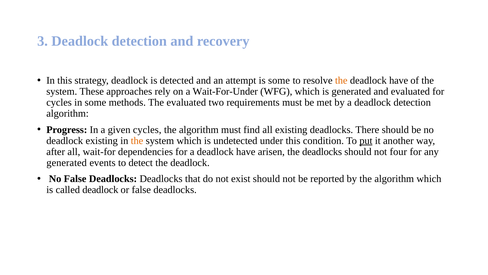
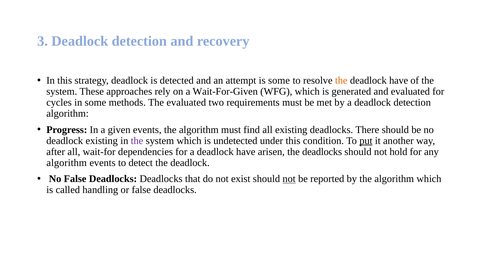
Wait-For-Under: Wait-For-Under -> Wait-For-Given (225, 91)
given cycles: cycles -> events (147, 129)
the colour: orange -> purple (137, 140)
four: four -> hold (398, 151)
generated: generated -> algorithm (67, 162)
not underline: none -> present (289, 178)
called deadlock: deadlock -> handling (100, 189)
